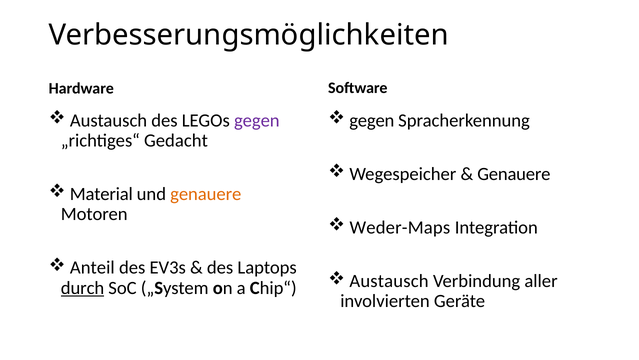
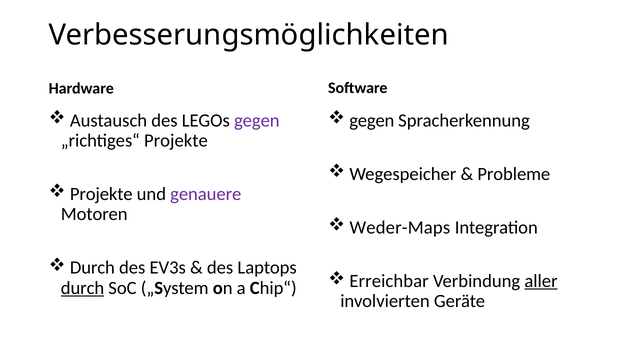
„richtiges“ Gedacht: Gedacht -> Projekte (176, 140)
Genauere: Genauere -> Probleme (514, 174)
Material: Material -> Projekte (101, 194)
genauere colour: orange -> purple (206, 194)
Anteil: Anteil -> Durch (92, 267)
Austausch: Austausch -> Erreichbar (389, 281)
aller underline: none -> present (541, 281)
